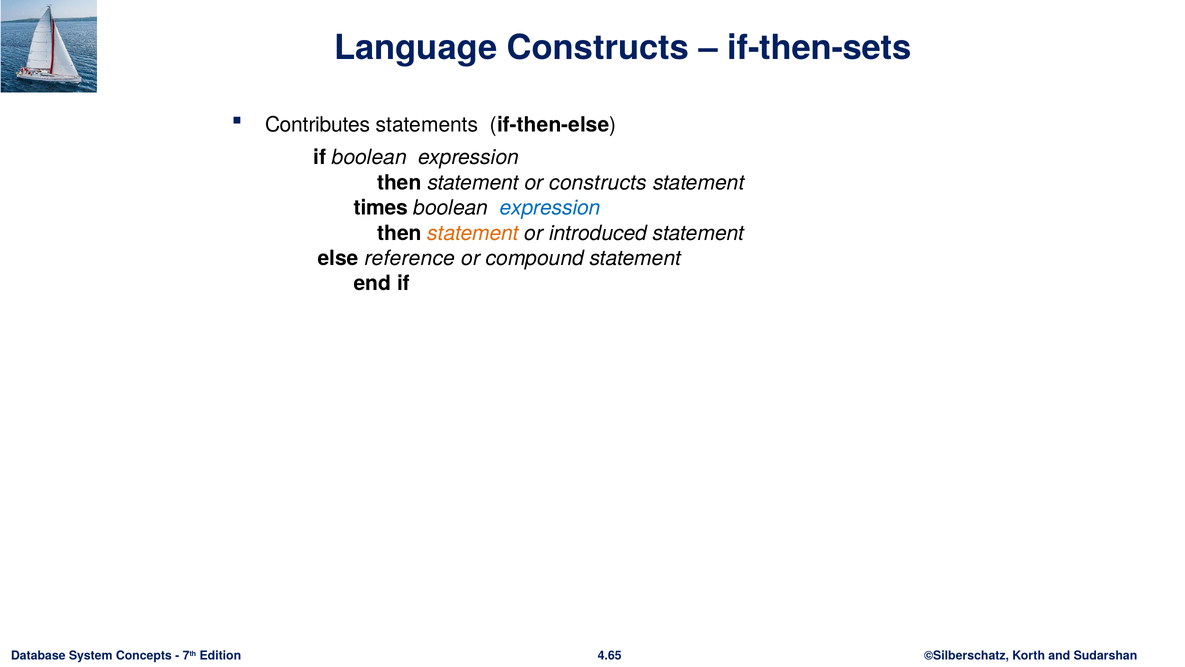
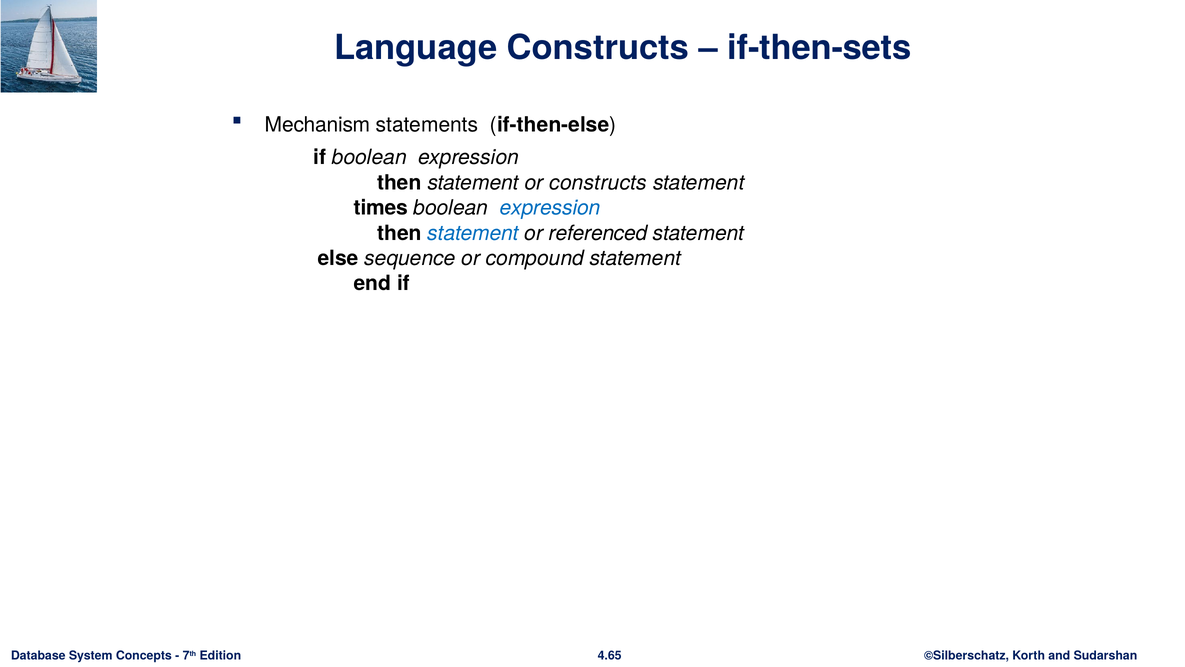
Contributes: Contributes -> Mechanism (318, 125)
statement colour: orange -> blue (473, 233)
introduced: introduced -> referenced (598, 233)
reference: reference -> sequence (410, 258)
